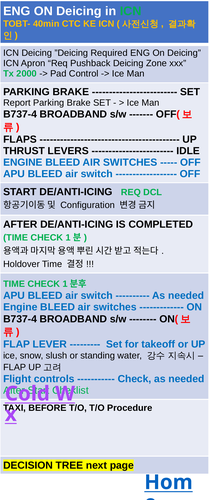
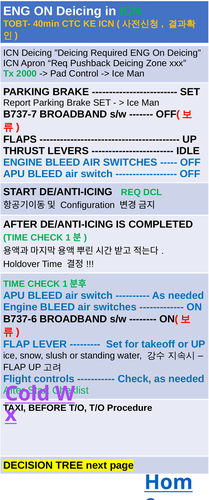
B737-4: B737-4 -> B737-7 (20, 114)
B737-4: B737-4 -> B737-6 (20, 319)
